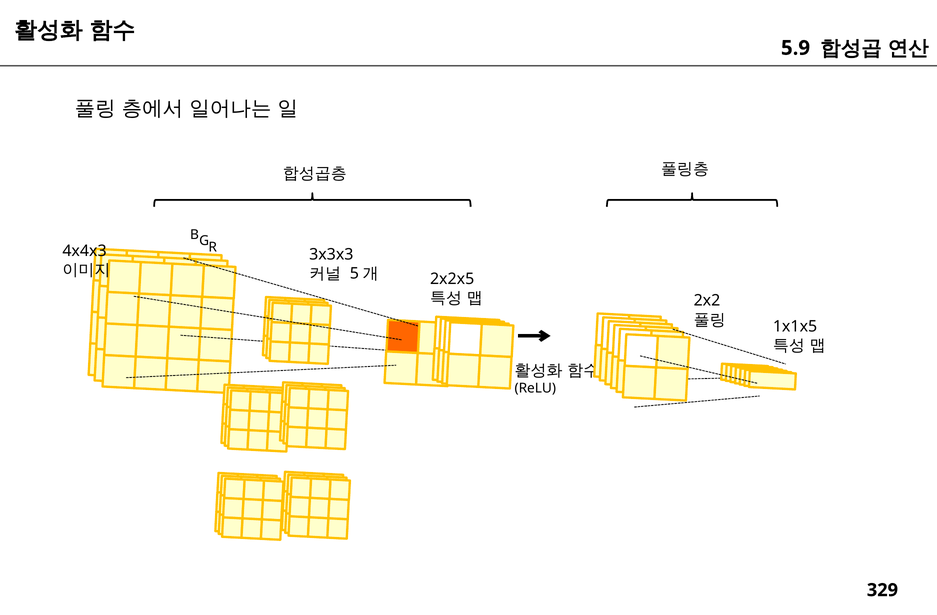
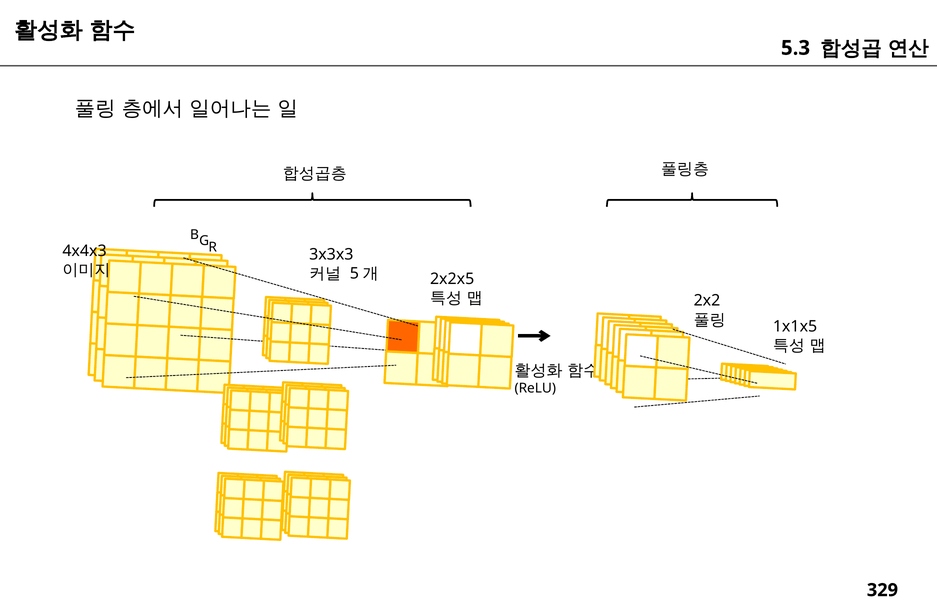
5.9: 5.9 -> 5.3 (796, 48)
